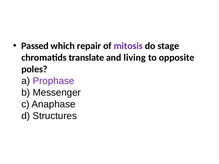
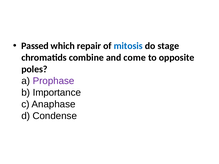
mitosis colour: purple -> blue (128, 46)
translate: translate -> combine (86, 58)
living: living -> come (135, 58)
Messenger: Messenger -> Importance (57, 93)
Structures: Structures -> Condense (55, 116)
